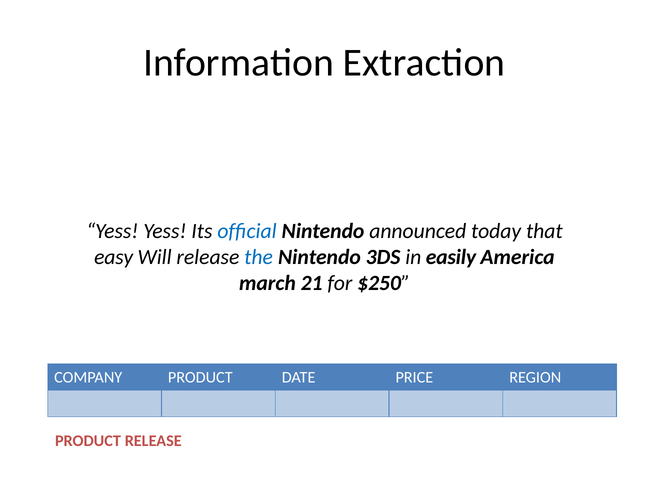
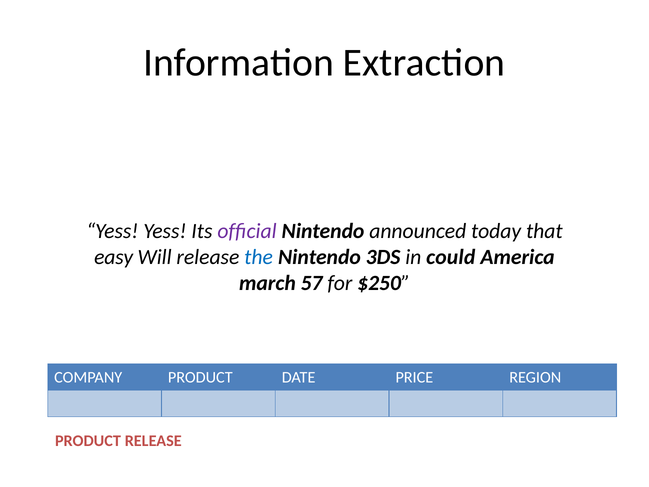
ofﬁcial colour: blue -> purple (247, 231)
easily: easily -> could (451, 257)
21: 21 -> 57 (312, 283)
